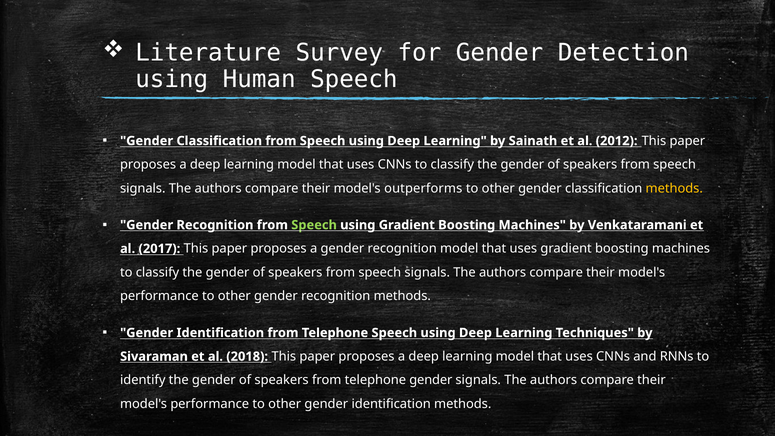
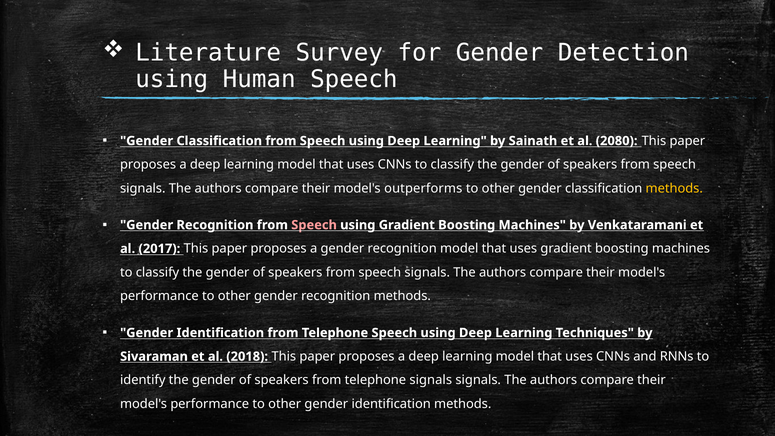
2012: 2012 -> 2080 (617, 141)
Speech colour: light green -> pink (314, 225)
telephone gender: gender -> signals (431, 380)
